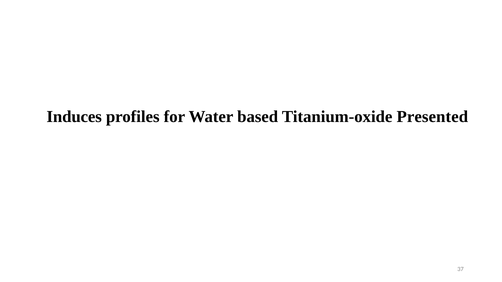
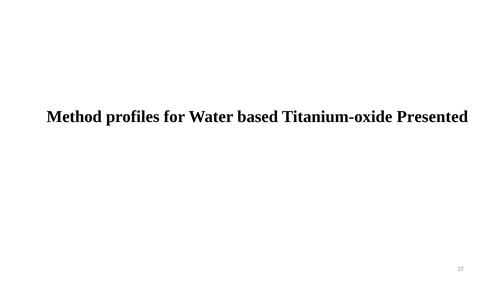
Induces: Induces -> Method (74, 117)
